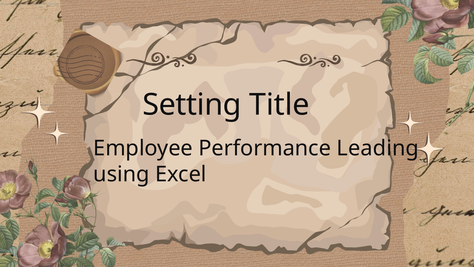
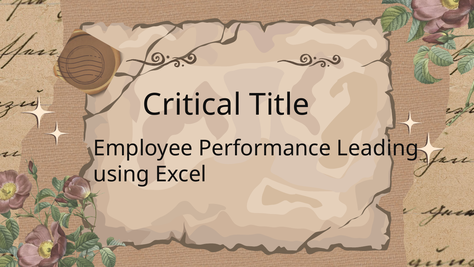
Setting: Setting -> Critical (192, 105)
